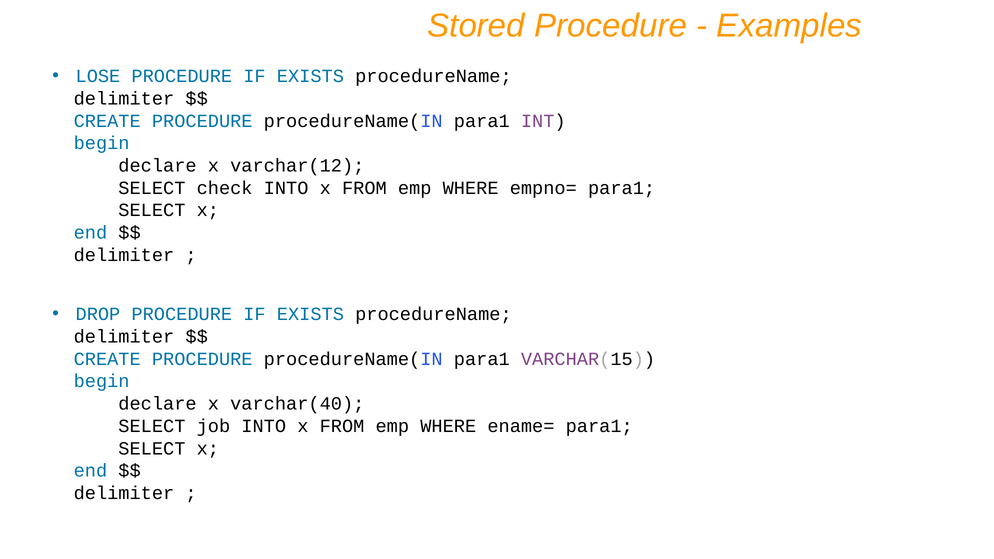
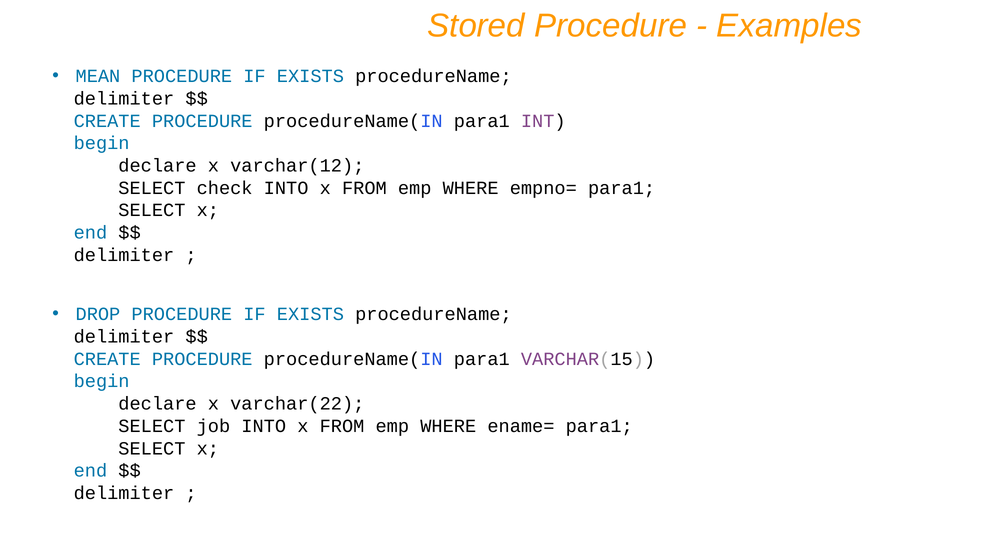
LOSE: LOSE -> MEAN (98, 76)
varchar(40: varchar(40 -> varchar(22 (297, 404)
